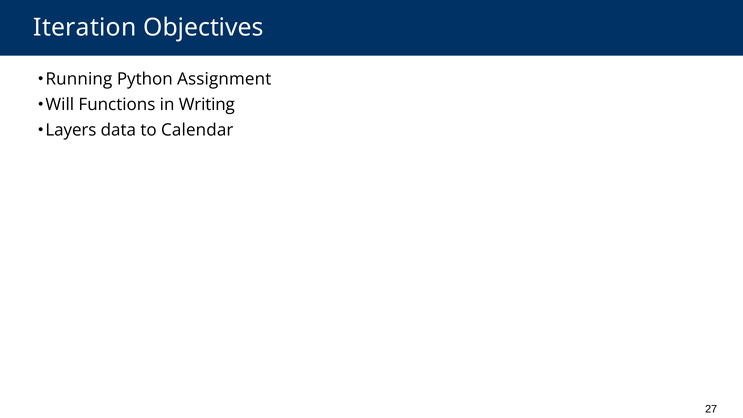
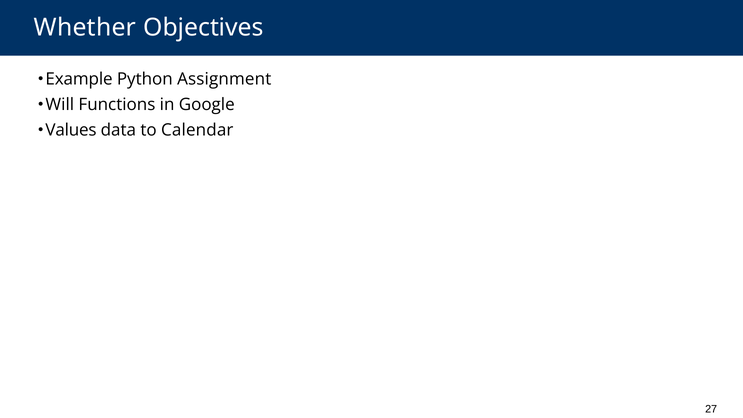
Iteration: Iteration -> Whether (85, 28)
Running: Running -> Example (79, 79)
Writing: Writing -> Google (207, 105)
Layers: Layers -> Values (71, 130)
